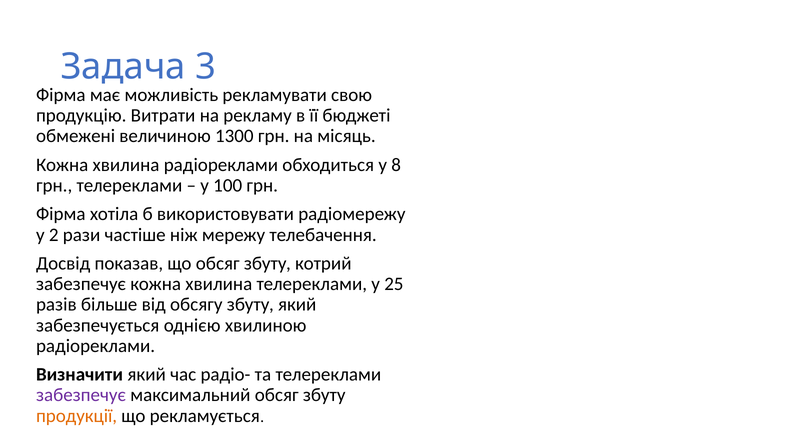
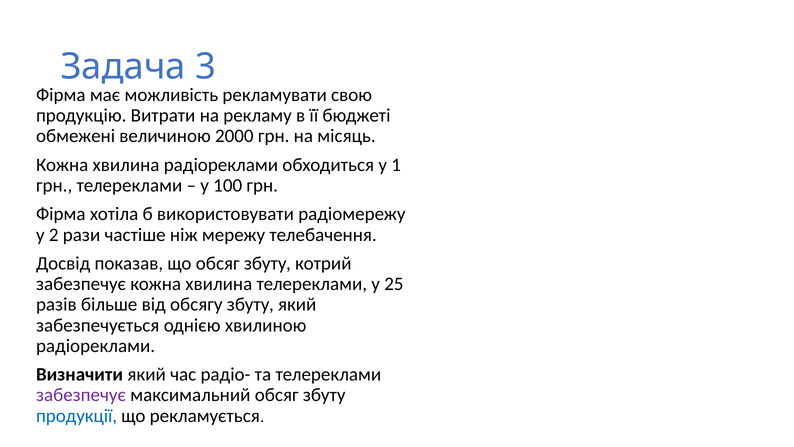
1300: 1300 -> 2000 (234, 136)
8: 8 -> 1 (396, 165)
продукції colour: orange -> blue (77, 415)
